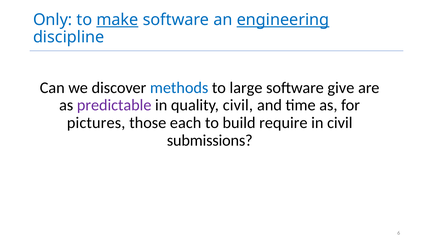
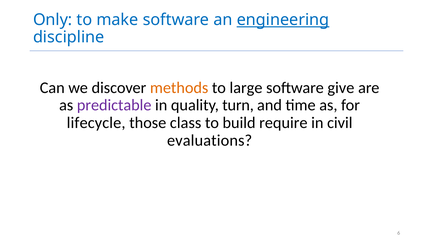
make underline: present -> none (117, 20)
methods colour: blue -> orange (179, 88)
quality civil: civil -> turn (238, 105)
pictures: pictures -> lifecycle (96, 123)
each: each -> class (186, 123)
submissions: submissions -> evaluations (210, 140)
